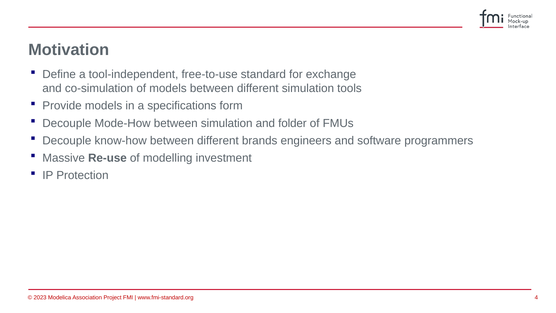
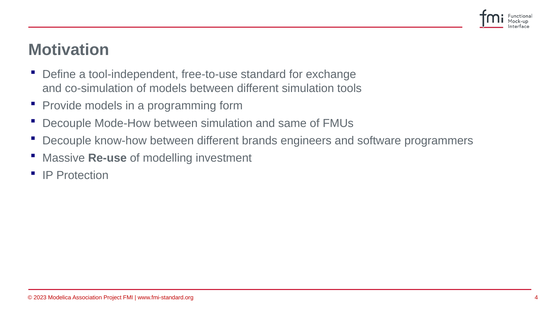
specifications: specifications -> programming (182, 106)
folder: folder -> same (292, 123)
